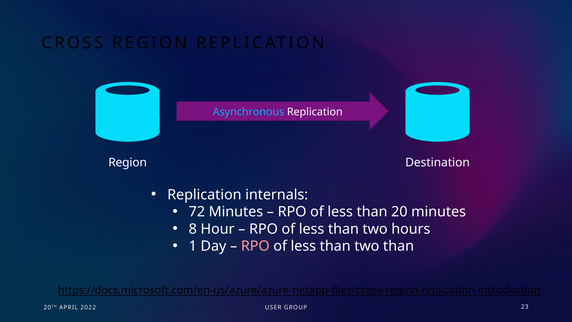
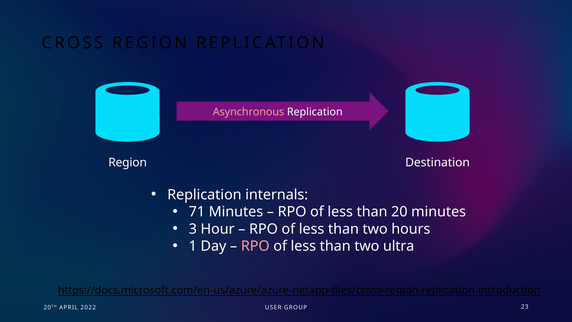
Asynchronous colour: light blue -> pink (248, 112)
72: 72 -> 71 (197, 212)
8: 8 -> 3 (193, 229)
two than: than -> ultra (399, 246)
